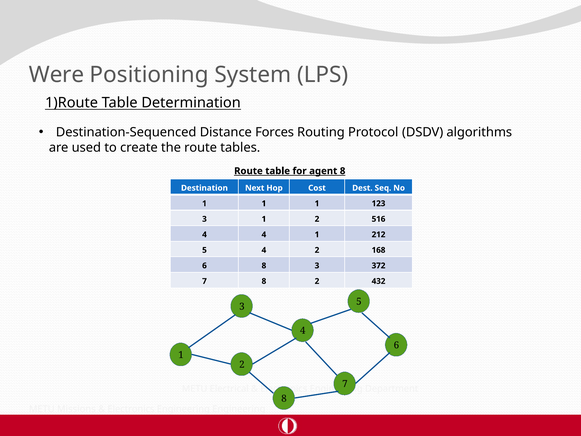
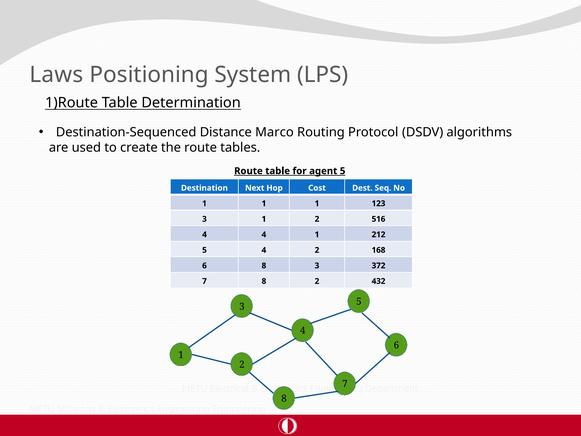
Were: Were -> Laws (56, 75)
Forces: Forces -> Marco (274, 132)
agent 8: 8 -> 5 (343, 171)
